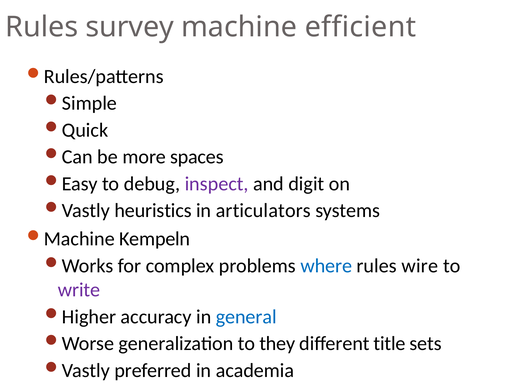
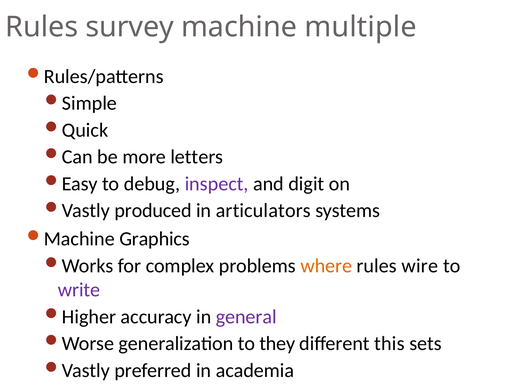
efficient: efficient -> multiple (361, 27)
spaces: spaces -> letters (197, 157)
heuristics: heuristics -> produced (153, 211)
Kempeln: Kempeln -> Graphics (155, 239)
where colour: blue -> orange (326, 266)
general colour: blue -> purple (246, 317)
title: title -> this (389, 344)
